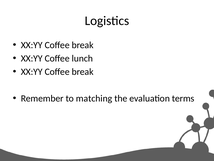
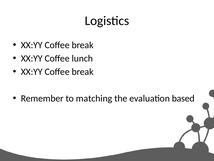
terms: terms -> based (183, 98)
